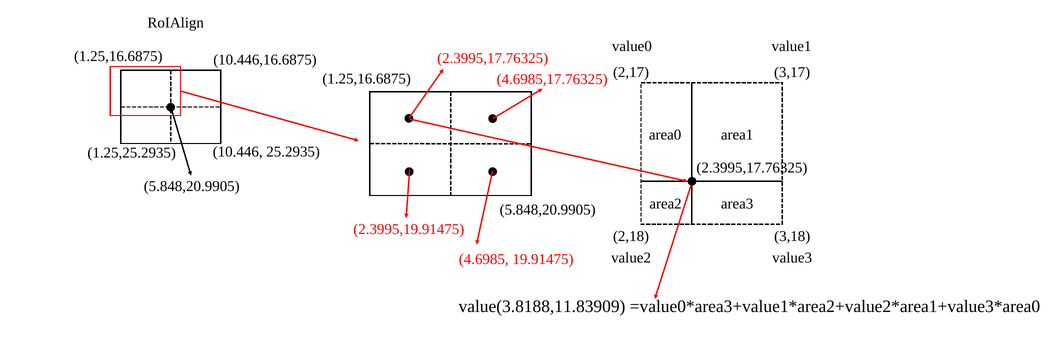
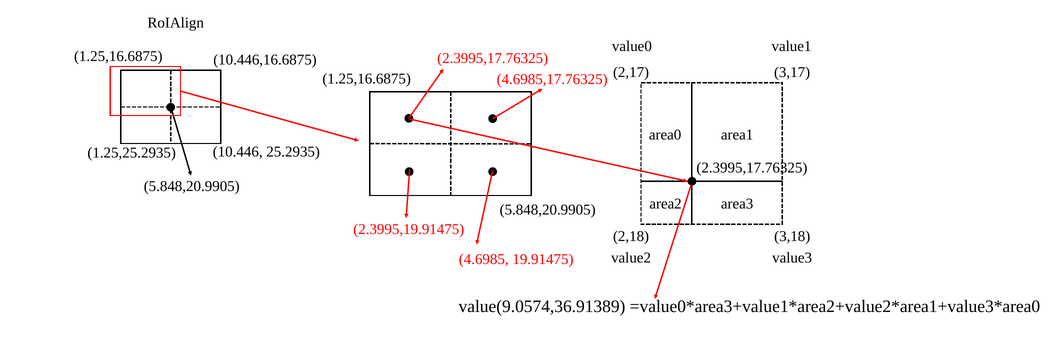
value(3.8188,11.83909: value(3.8188,11.83909 -> value(9.0574,36.91389 (542, 306)
